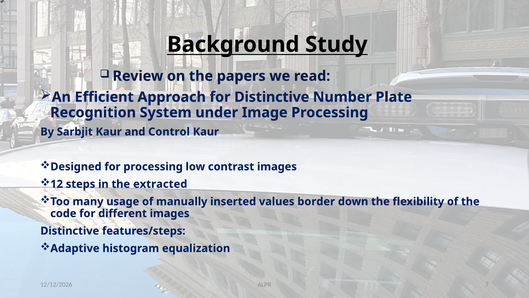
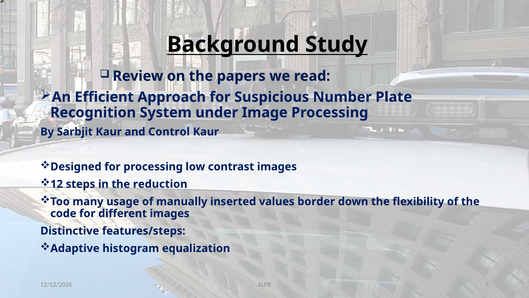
for Distinctive: Distinctive -> Suspicious (272, 97)
extracted: extracted -> reduction (160, 184)
